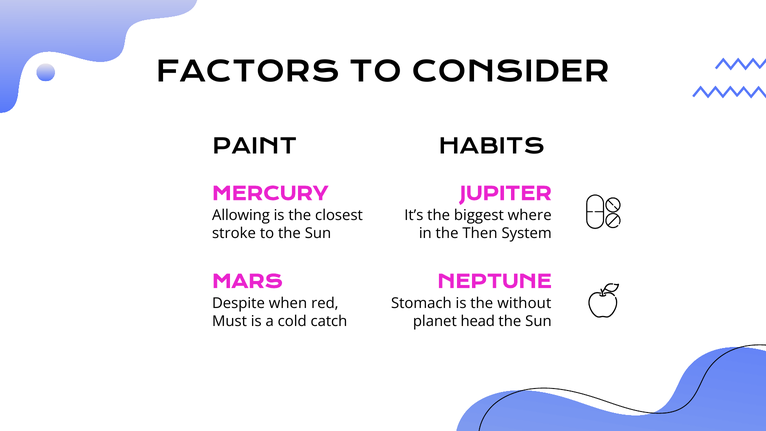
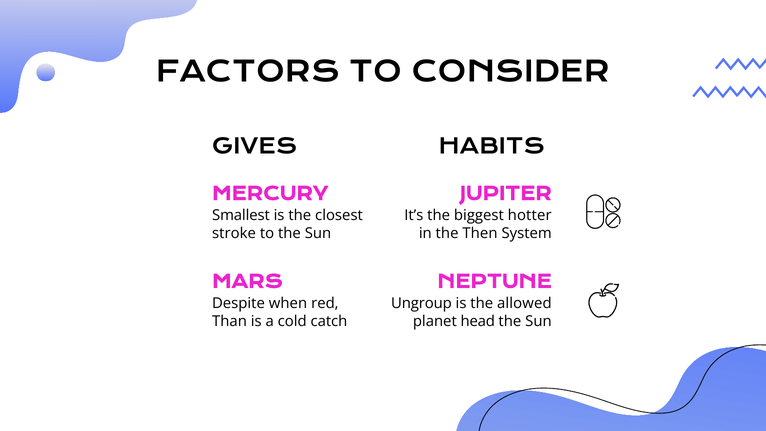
PAINT: PAINT -> GIVES (255, 146)
Allowing: Allowing -> Smallest (241, 216)
where: where -> hotter (530, 216)
Stomach: Stomach -> Ungroup (421, 303)
without: without -> allowed (524, 303)
Must: Must -> Than (229, 321)
